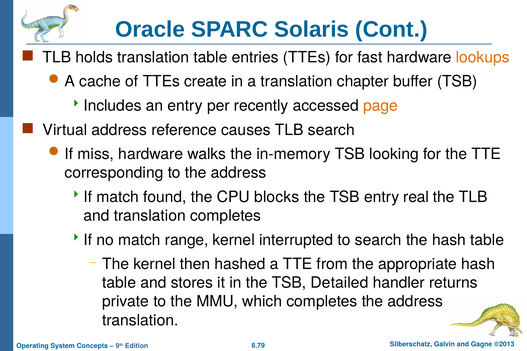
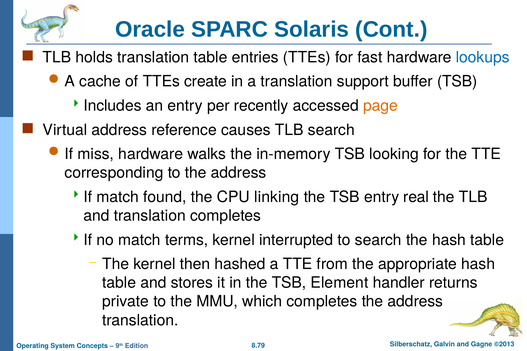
lookups colour: orange -> blue (483, 57)
chapter: chapter -> support (363, 82)
blocks: blocks -> linking (277, 197)
range: range -> terms (187, 240)
Detailed: Detailed -> Element (339, 283)
